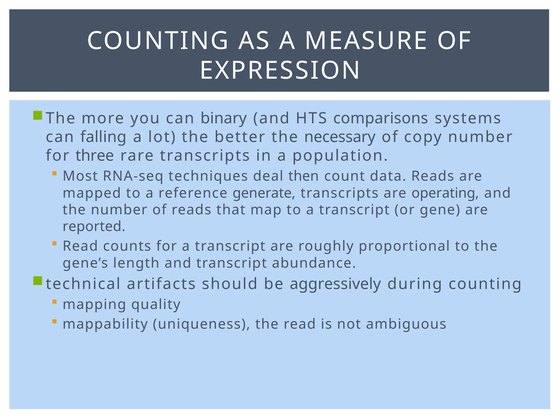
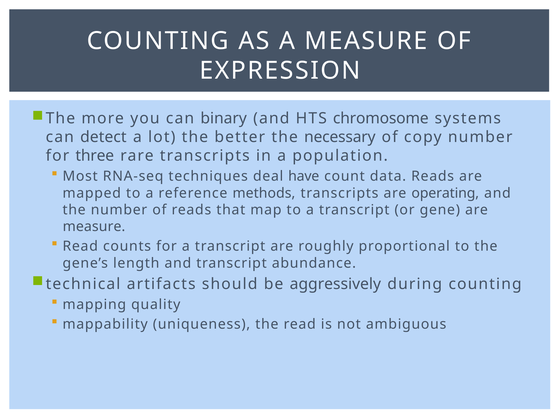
comparisons: comparisons -> chromosome (381, 119)
falling: falling -> detect (103, 137)
then: then -> have (304, 176)
generate: generate -> methods (264, 193)
reported: reported -> measure (94, 227)
